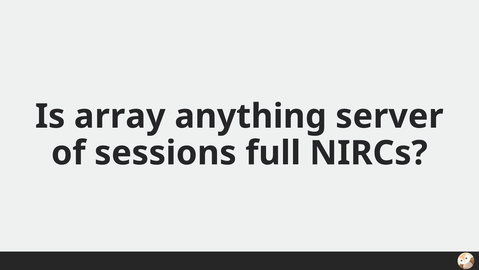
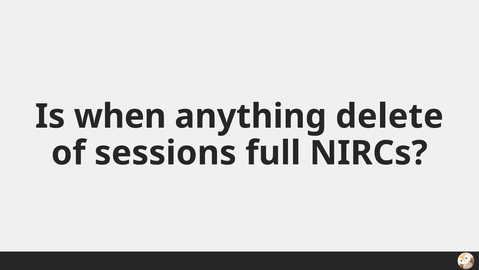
array: array -> when (120, 116)
server: server -> delete (390, 116)
